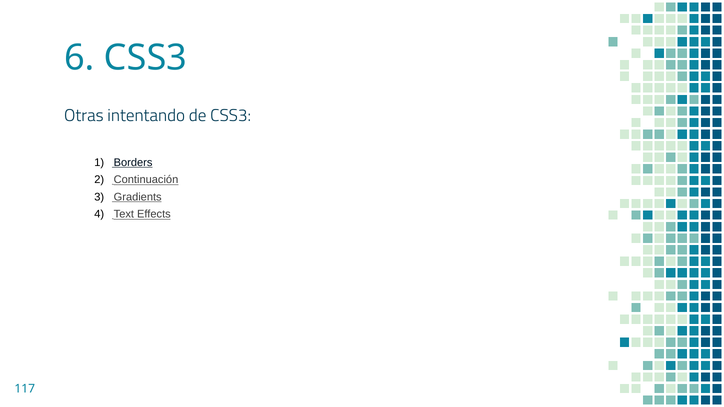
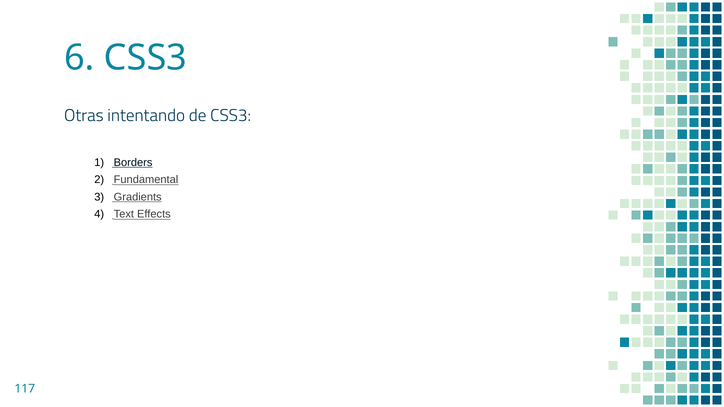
Continuación: Continuación -> Fundamental (146, 180)
